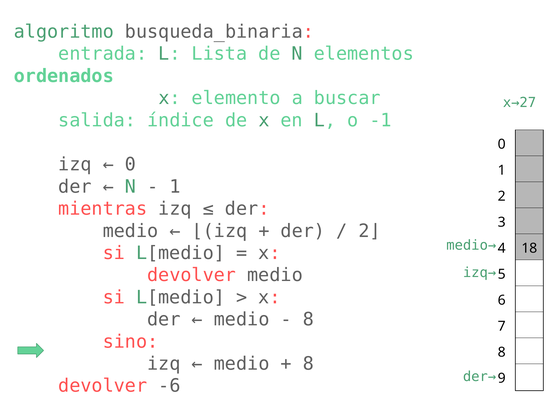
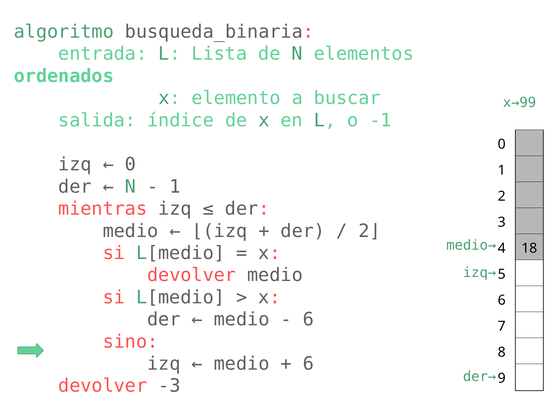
x→27: x→27 -> x→99 (519, 103)
8: 8 -> 6 (308, 320)
8: 8 -> 6 (308, 364)
-6: -6 -> -3 (169, 386)
